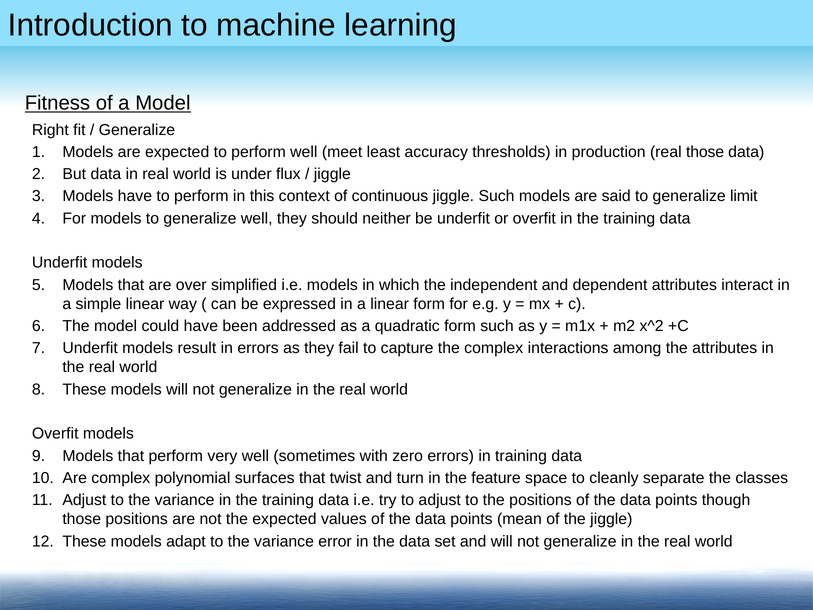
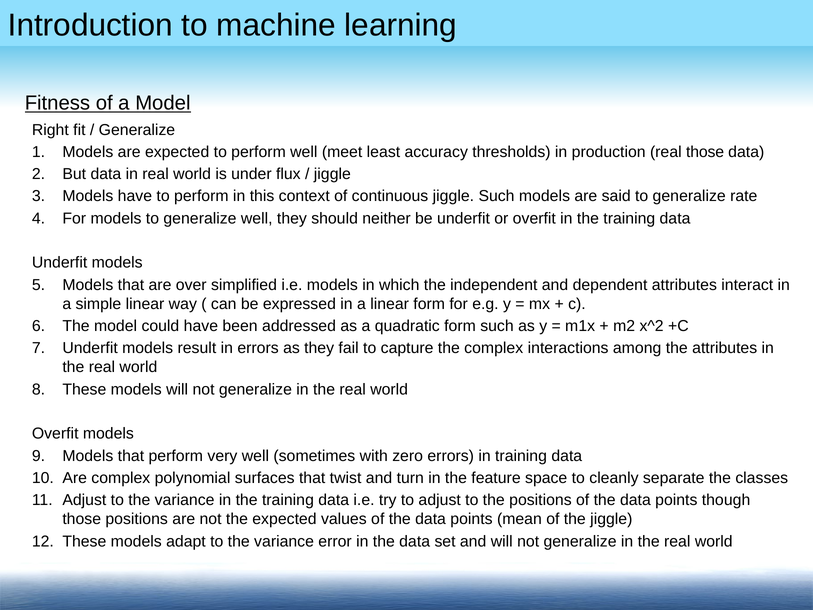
limit: limit -> rate (744, 196)
